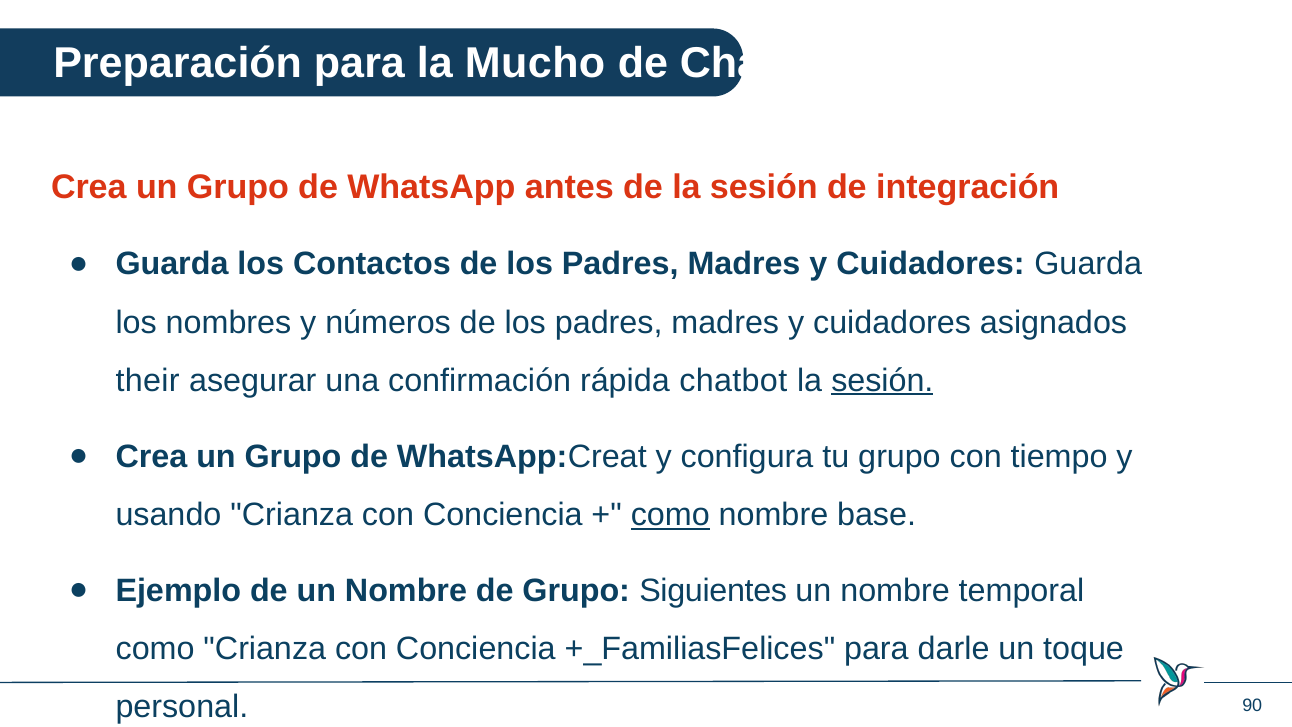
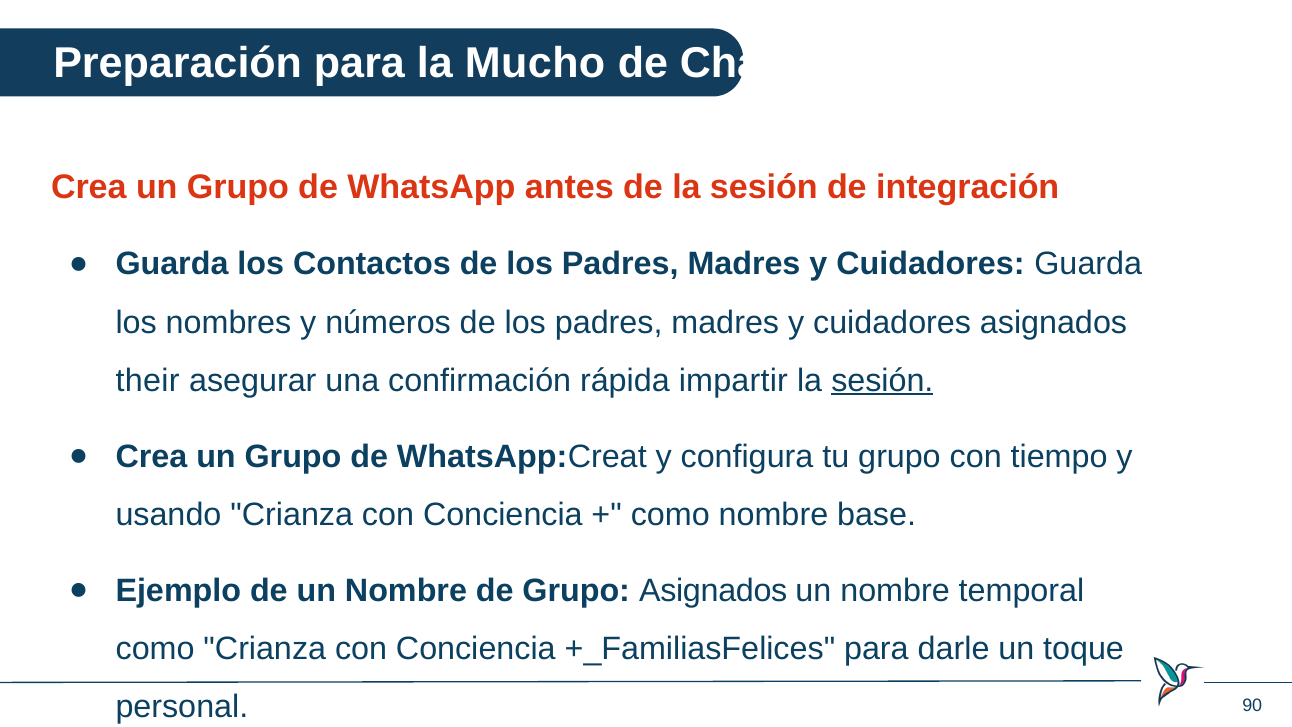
chatbot: chatbot -> impartir (733, 380)
como underline: present -> none (670, 515)
Grupo Siguientes: Siguientes -> Asignados (713, 591)
